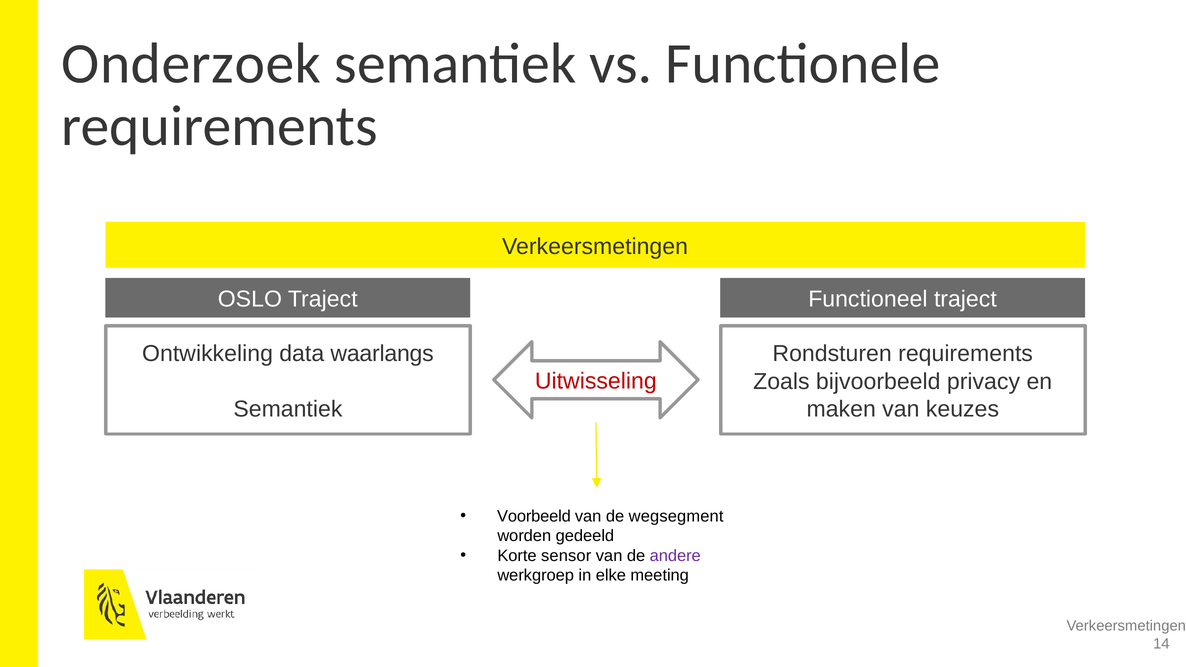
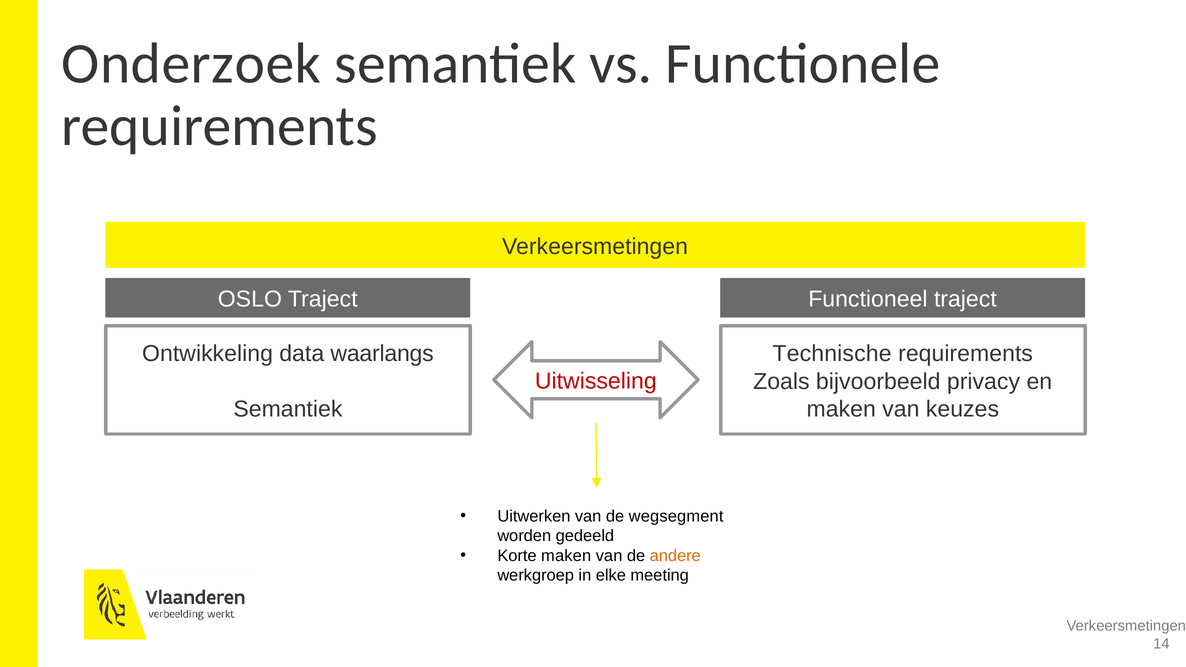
Rondsturen: Rondsturen -> Technische (832, 354)
Voorbeeld: Voorbeeld -> Uitwerken (534, 516)
Korte sensor: sensor -> maken (566, 556)
andere colour: purple -> orange (675, 556)
